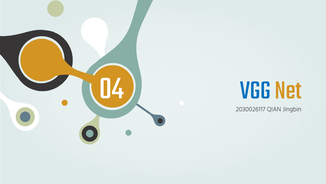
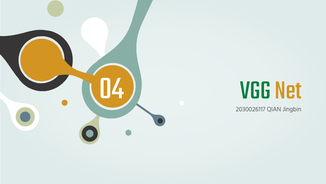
VGG colour: blue -> green (255, 89)
